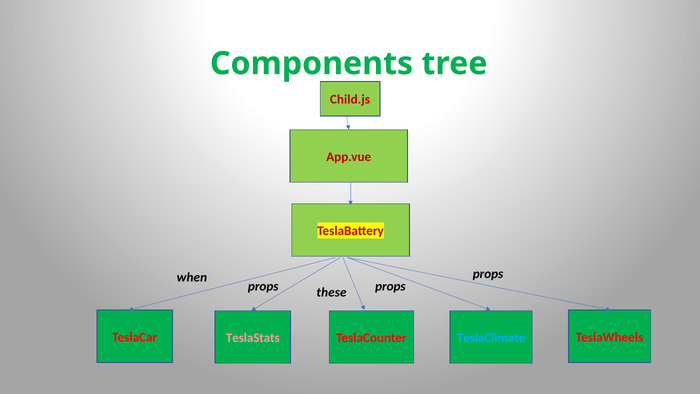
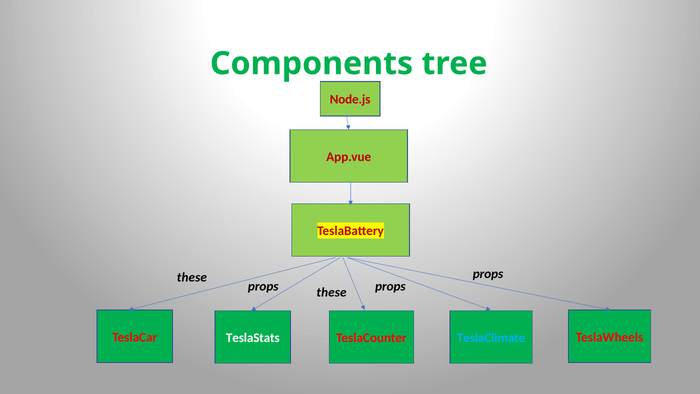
Child.js: Child.js -> Node.js (350, 100)
when: when -> these (192, 277)
TeslaStats colour: pink -> white (253, 338)
